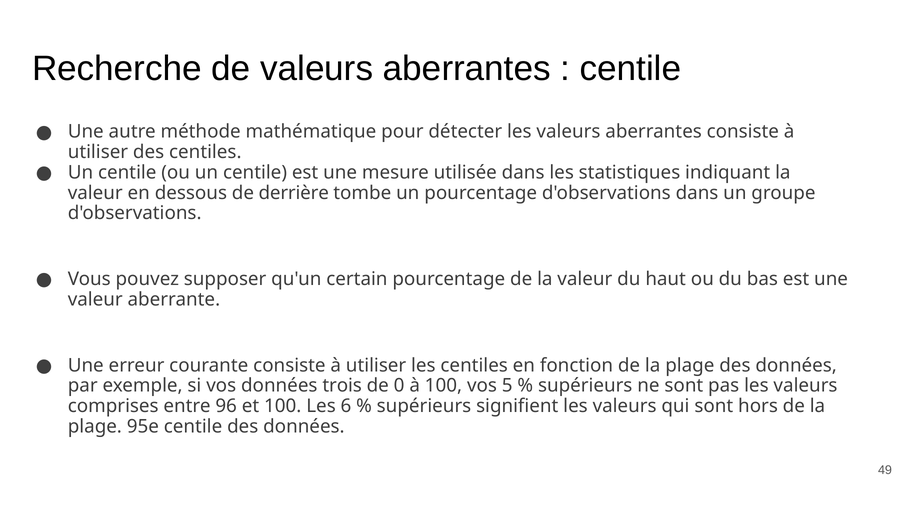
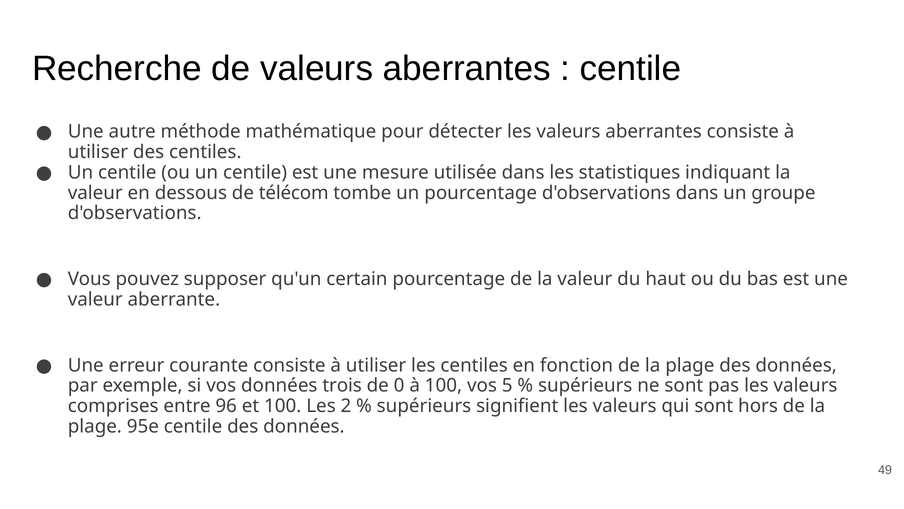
derrière: derrière -> télécom (294, 193)
6: 6 -> 2 (346, 406)
